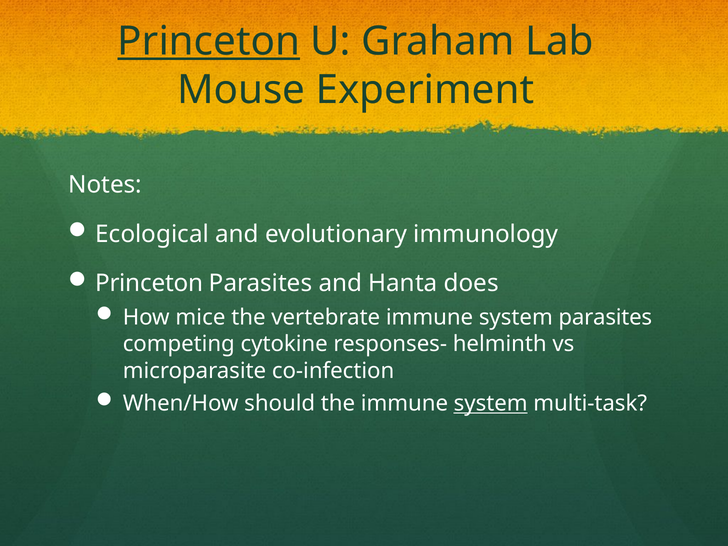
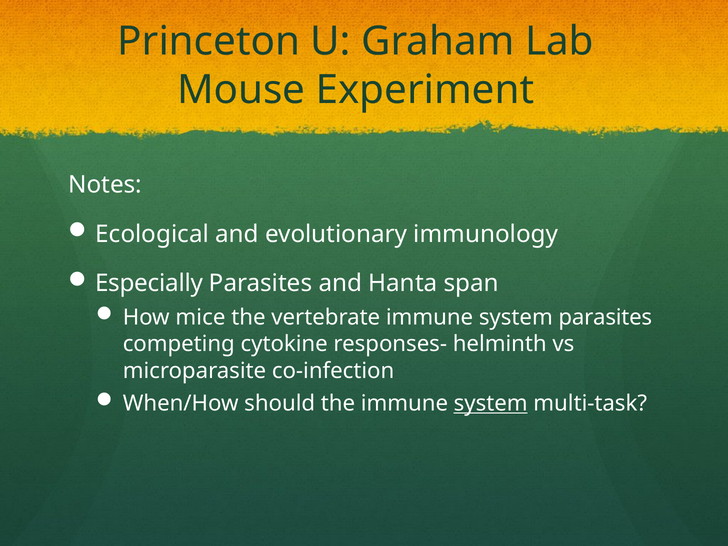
Princeton underline: present -> none (209, 41)
Princeton: Princeton -> Especially (149, 283)
does: does -> span (471, 283)
